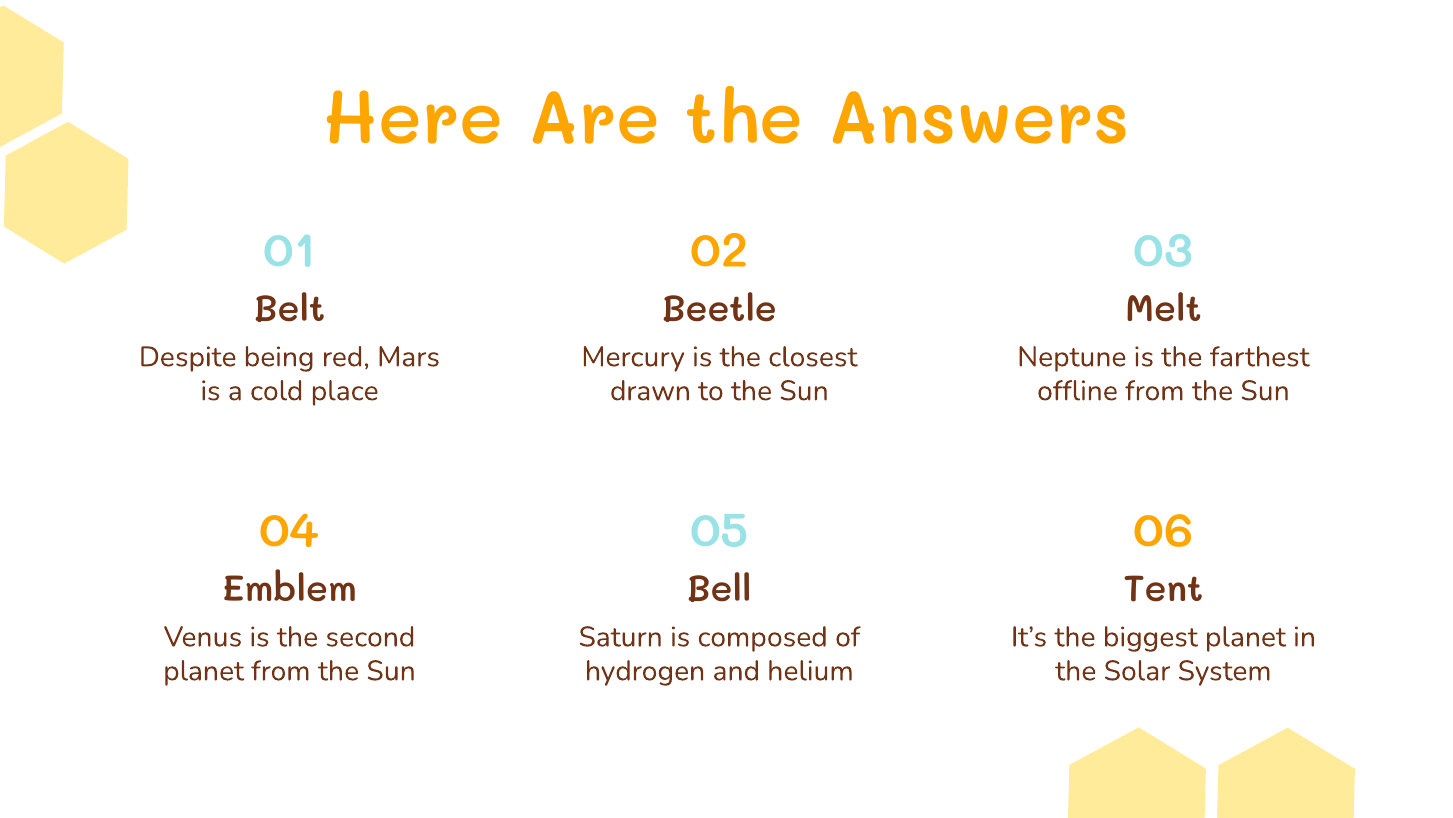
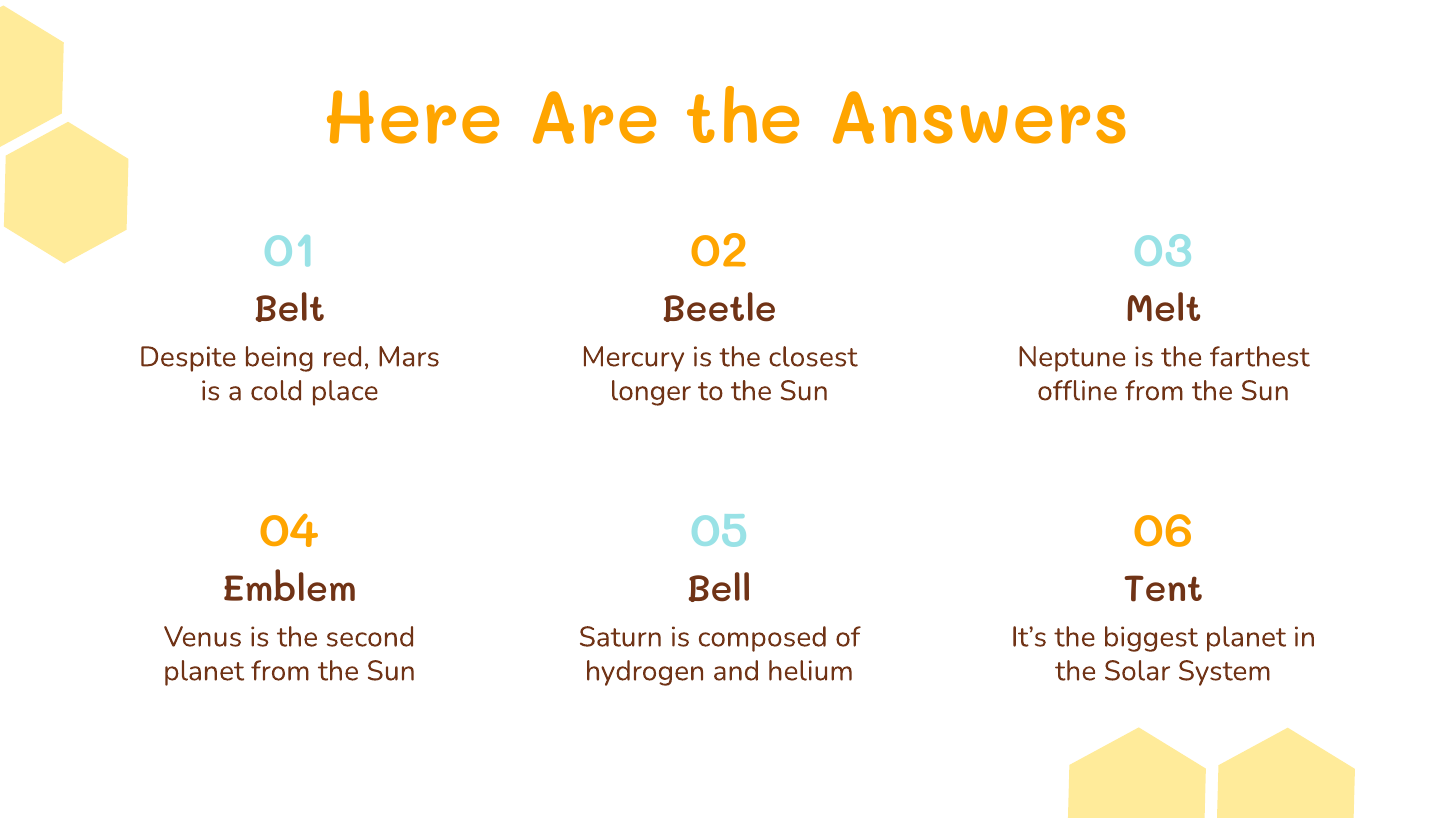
drawn: drawn -> longer (650, 391)
